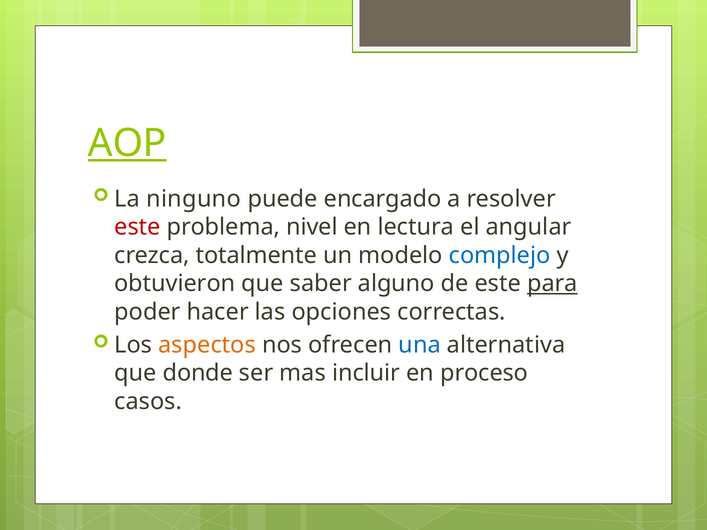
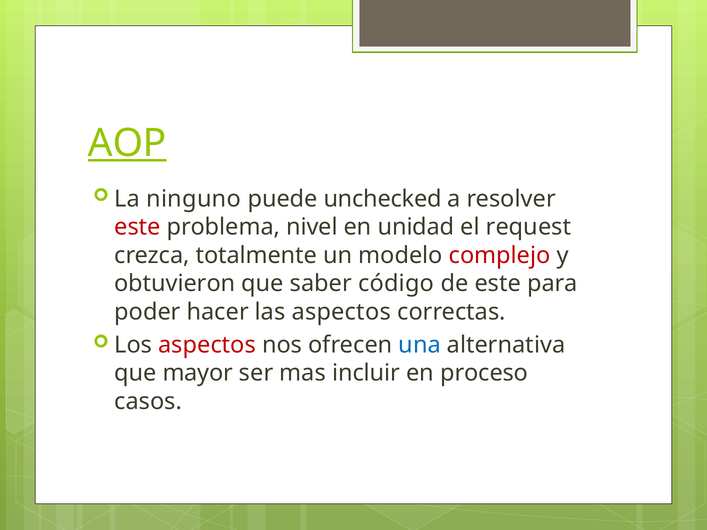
encargado: encargado -> unchecked (383, 199)
lectura: lectura -> unidad (416, 227)
angular: angular -> request (529, 227)
complejo colour: blue -> red (500, 256)
alguno: alguno -> código (396, 284)
para underline: present -> none (552, 284)
las opciones: opciones -> aspectos (341, 312)
aspectos colour: orange -> red (207, 345)
donde: donde -> mayor (198, 373)
